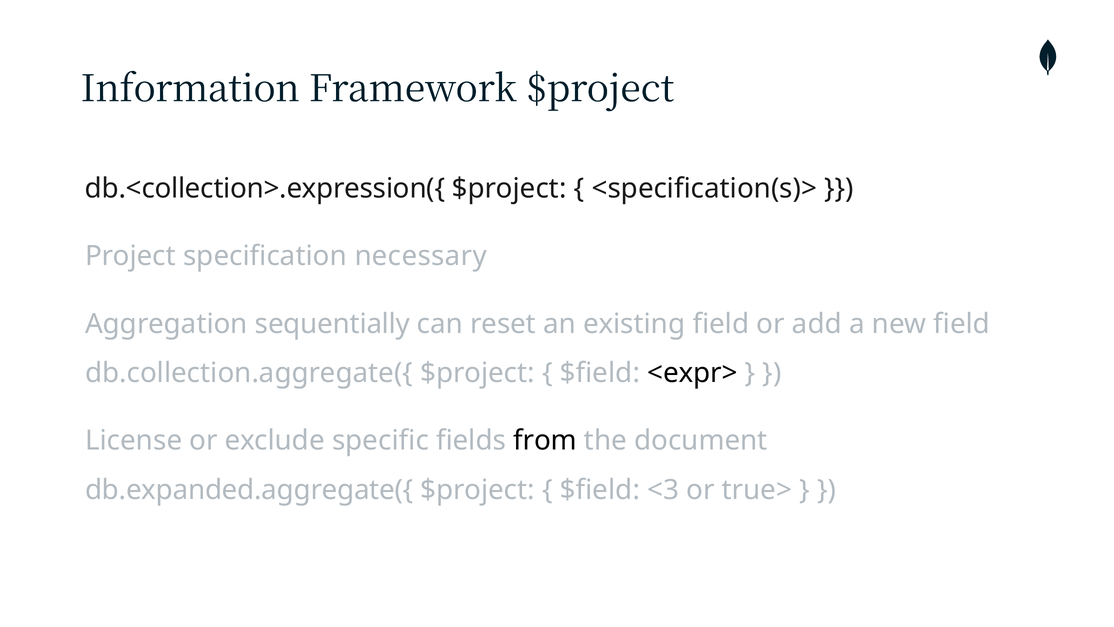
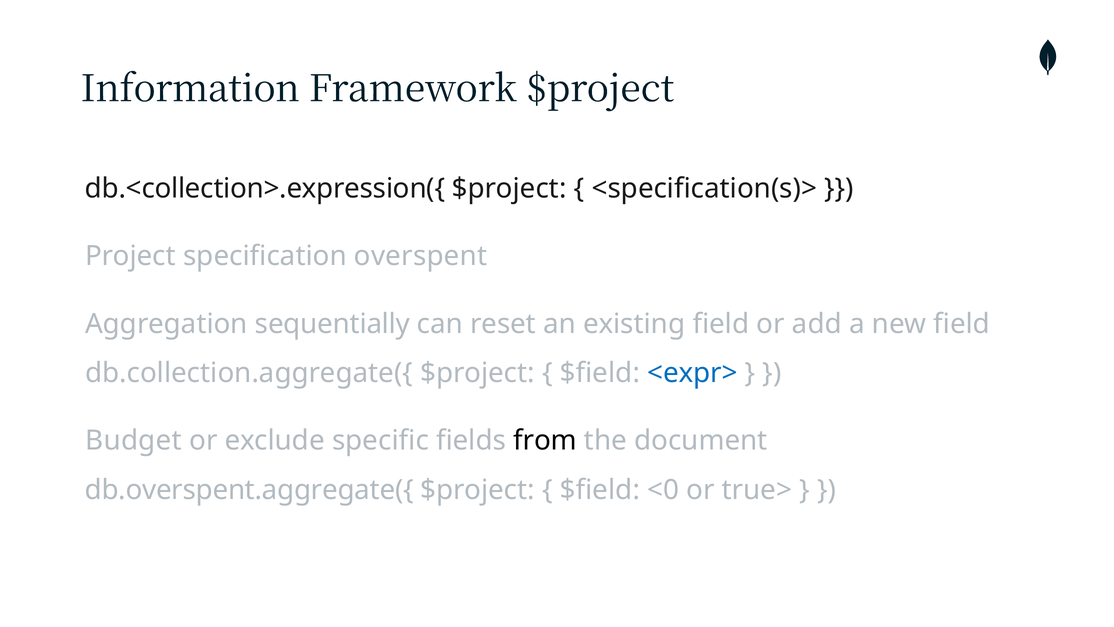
necessary: necessary -> overspent (421, 256)
<expr> colour: black -> blue (692, 373)
License: License -> Budget (134, 441)
db.expanded.aggregate({: db.expanded.aggregate({ -> db.overspent.aggregate({ (249, 490)
<3: <3 -> <0 (663, 490)
